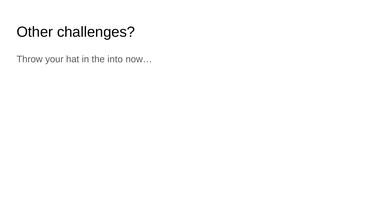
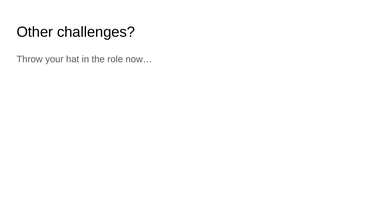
into: into -> role (115, 59)
